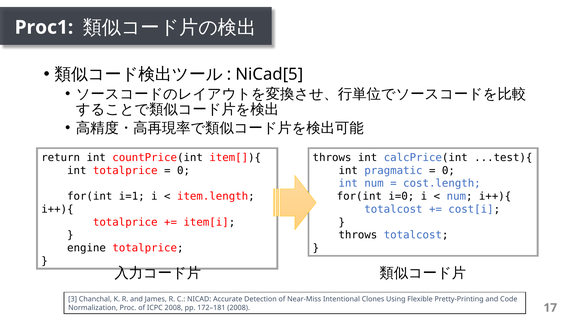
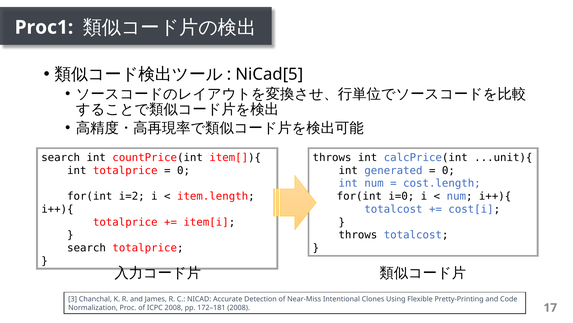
return: return -> search (61, 157)
...test){: ...test){ -> ...unit){ (503, 157)
pragmatic: pragmatic -> generated (393, 170)
i=1: i=1 -> i=2 (132, 196)
engine: engine -> search (87, 247)
